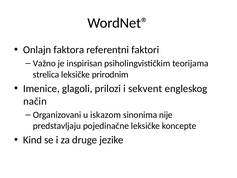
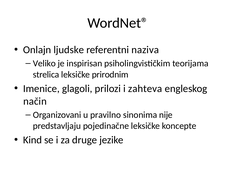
faktora: faktora -> ljudske (69, 50)
faktori: faktori -> naziva (145, 50)
Važno: Važno -> Veliko (44, 63)
sekvent: sekvent -> zahteva (145, 88)
iskazom: iskazom -> pravilno (106, 115)
